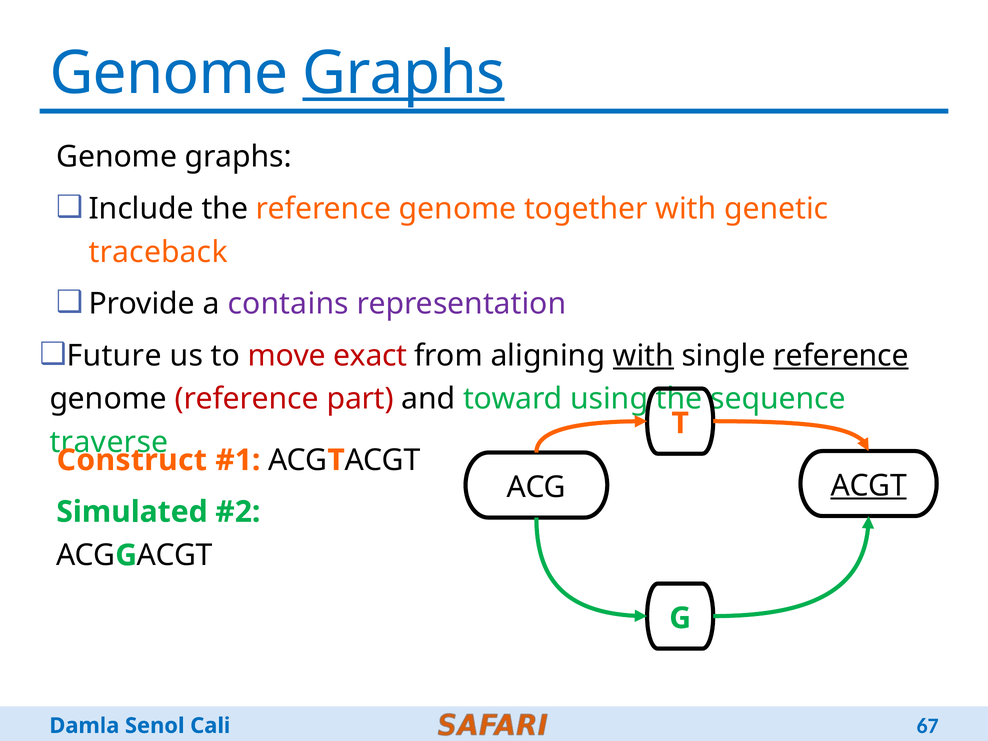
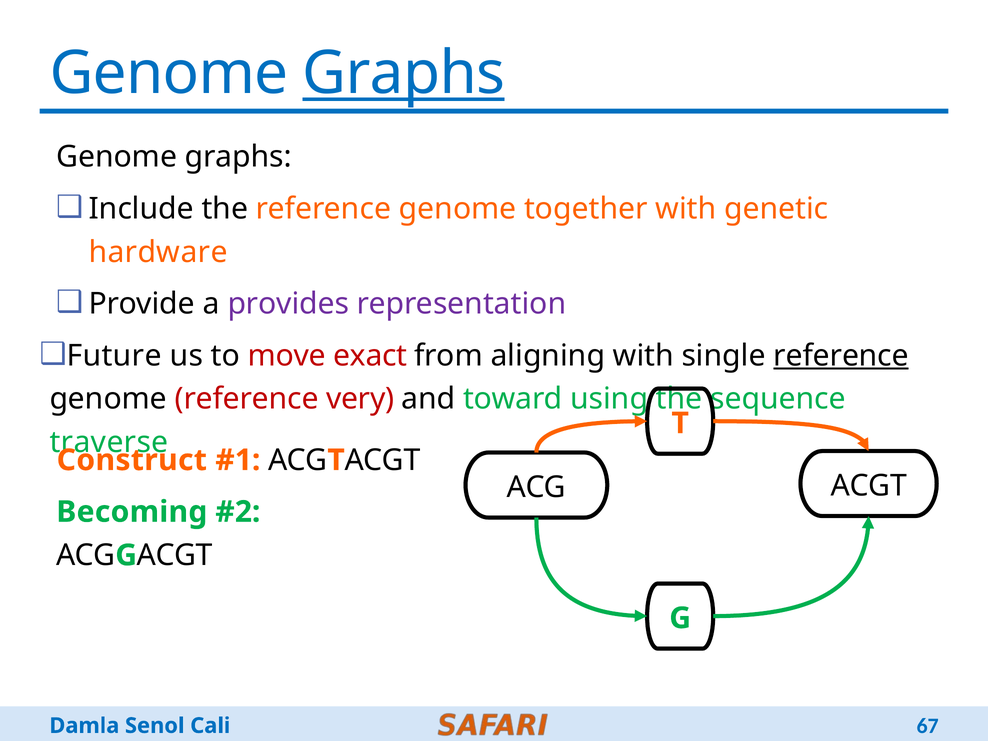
traceback: traceback -> hardware (158, 252)
contains: contains -> provides (288, 304)
with underline: present -> none (643, 356)
part: part -> very (360, 399)
ACGT underline: present -> none (869, 486)
Simulated: Simulated -> Becoming (132, 512)
